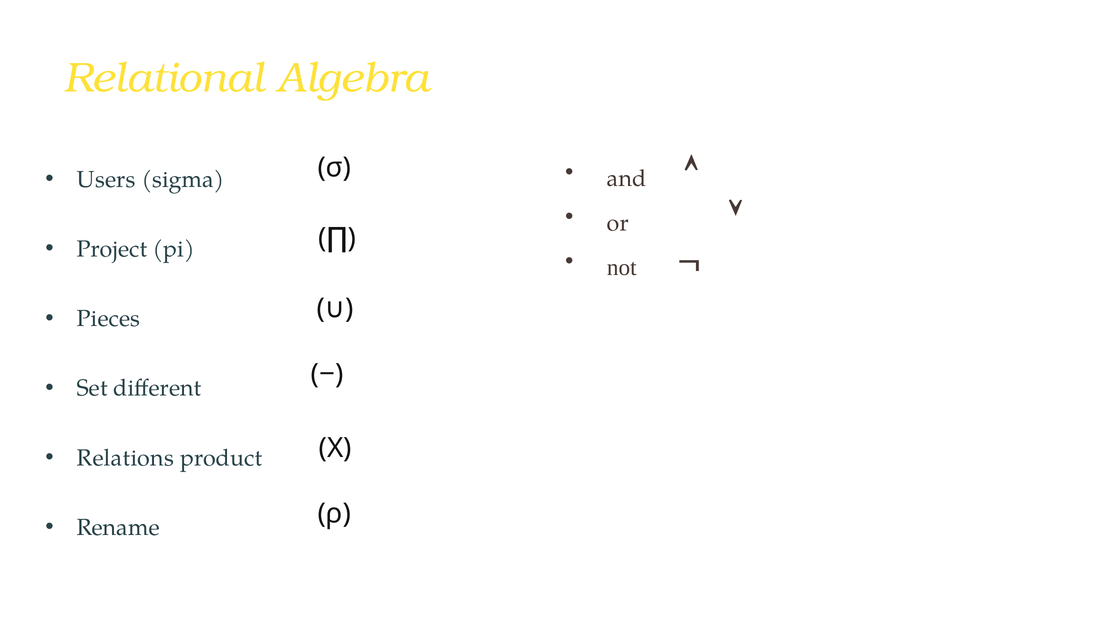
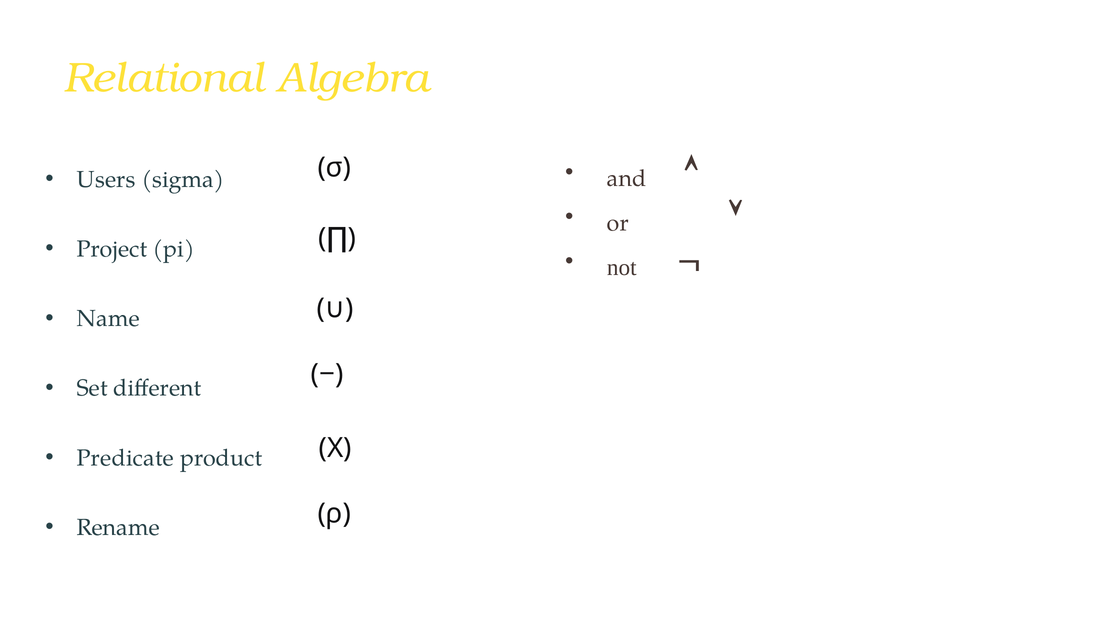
Pieces: Pieces -> Name (108, 319)
Relations: Relations -> Predicate (125, 458)
